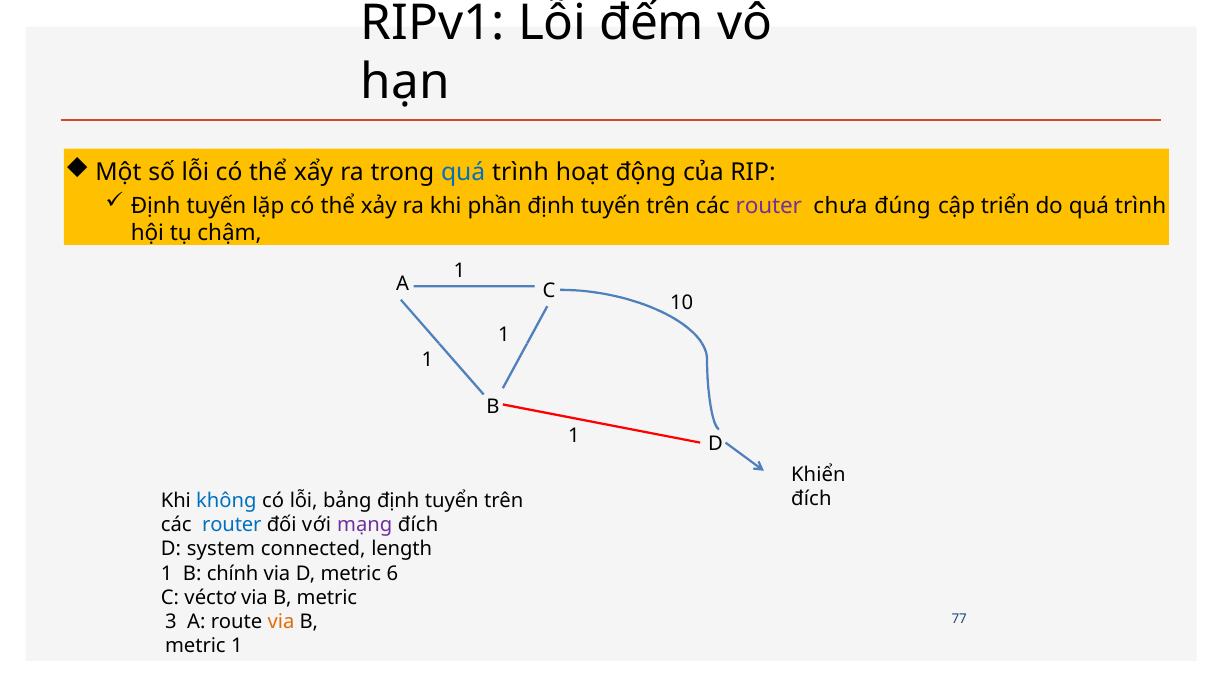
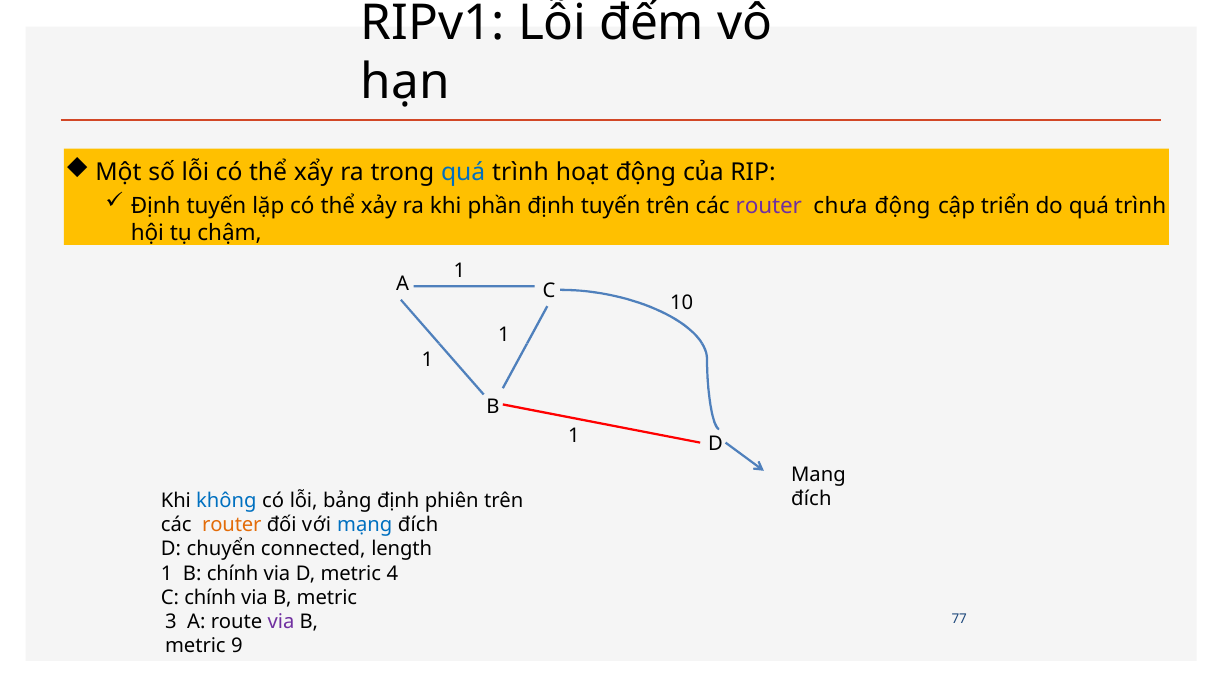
chưa đúng: đúng -> động (903, 206)
Khiển: Khiển -> Mang (818, 475)
tuyển: tuyển -> phiên (452, 501)
router colour: blue -> orange (232, 525)
mạng colour: purple -> blue (365, 525)
system: system -> chuyển (221, 549)
6: 6 -> 4 (392, 574)
C véctơ: véctơ -> chính (210, 598)
via colour: orange -> purple (281, 622)
metric 1: 1 -> 9 (237, 647)
